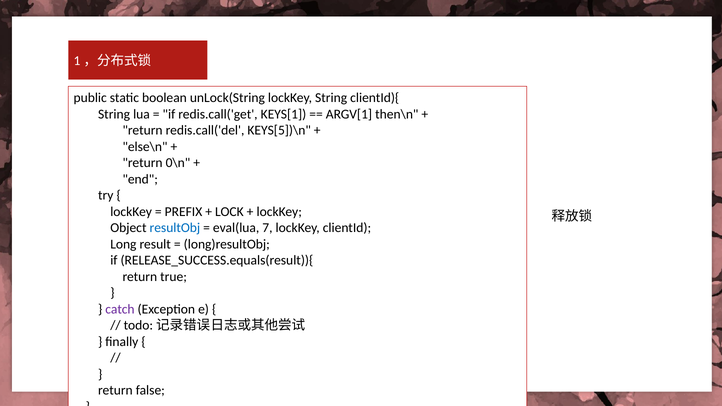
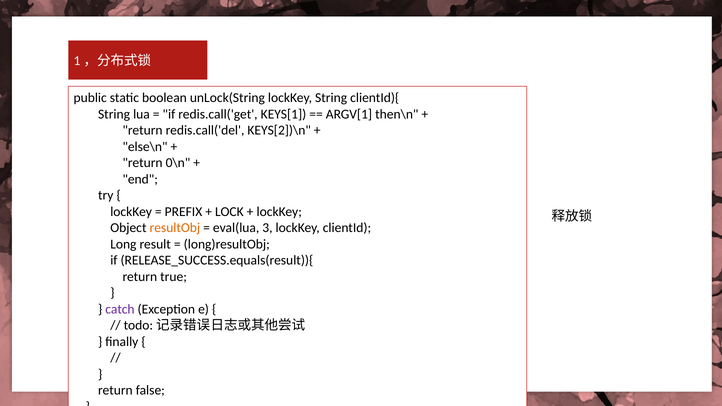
KEYS[5])\n: KEYS[5])\n -> KEYS[2])\n (279, 131)
resultObj colour: blue -> orange (175, 228)
7: 7 -> 3 (267, 228)
